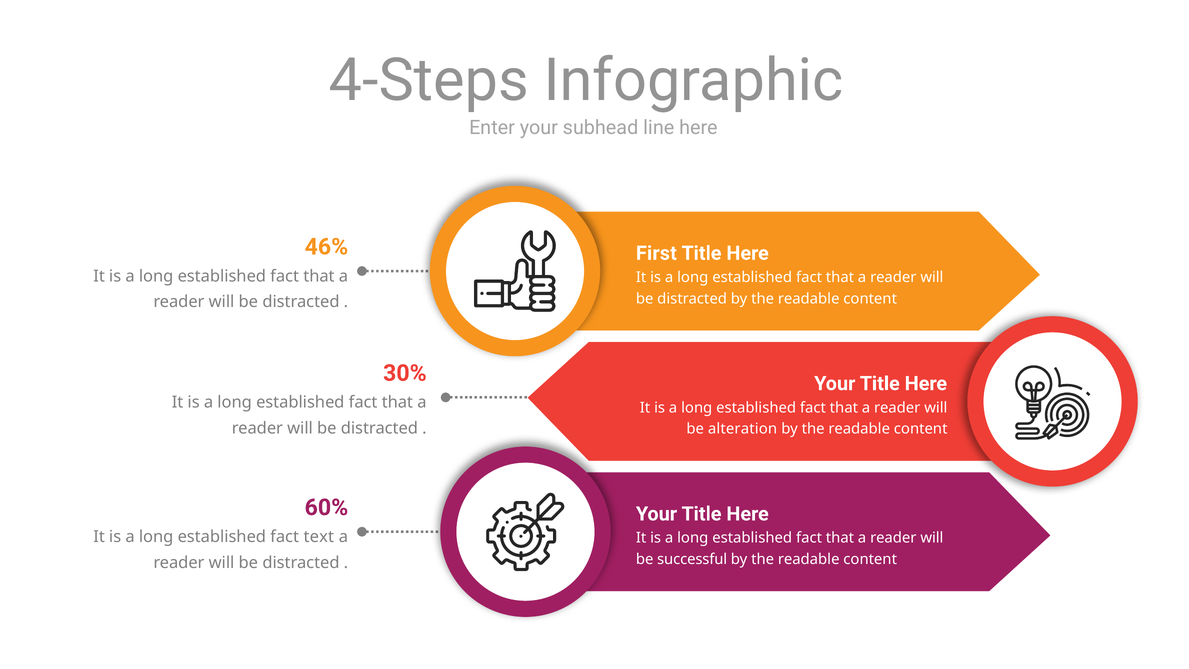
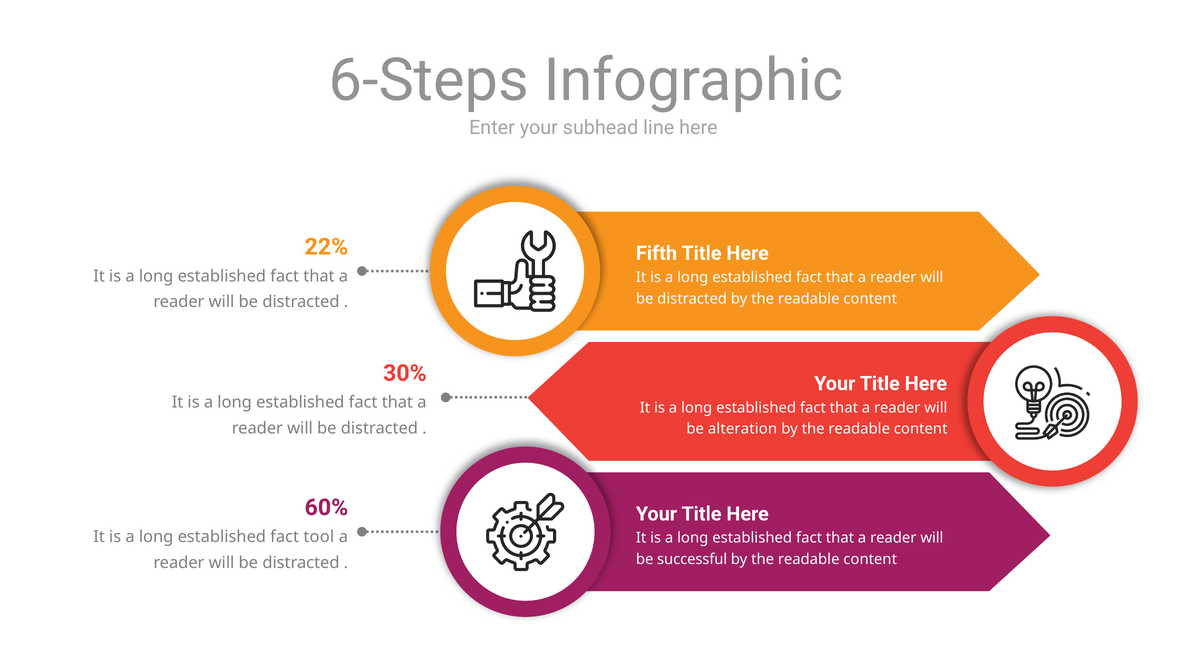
4-Steps: 4-Steps -> 6-Steps (429, 81)
46%: 46% -> 22% (326, 247)
First: First -> Fifth (656, 253)
text: text -> tool (319, 537)
